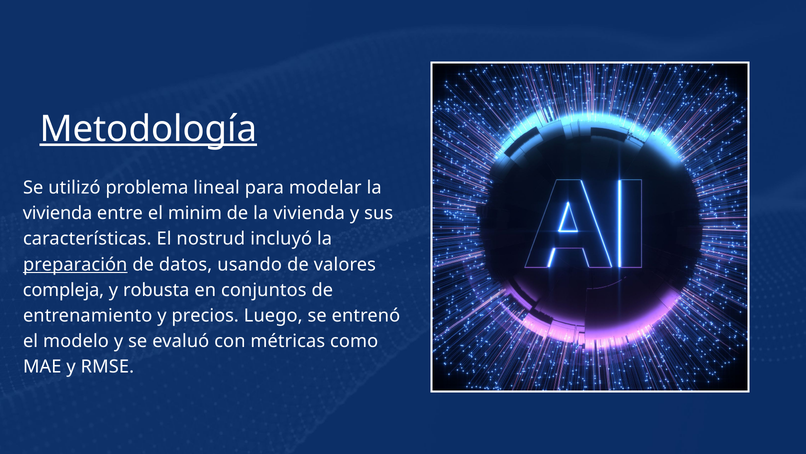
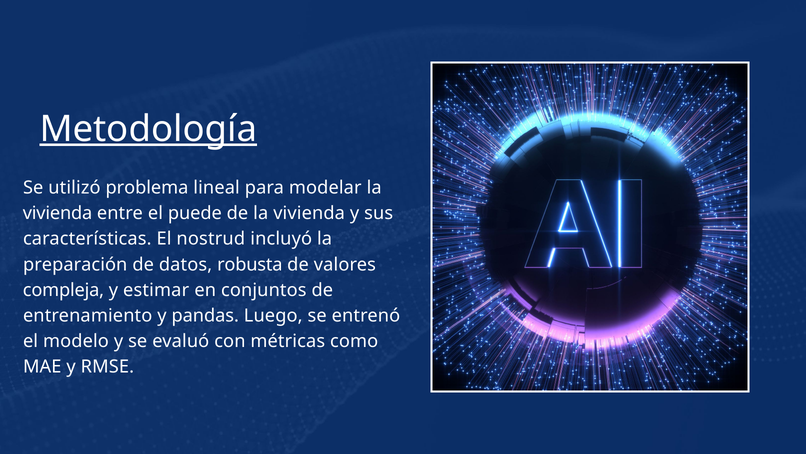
minim: minim -> puede (195, 213)
preparación underline: present -> none (75, 264)
usando: usando -> robusta (250, 264)
robusta: robusta -> estimar (156, 290)
precios: precios -> pandas (205, 315)
